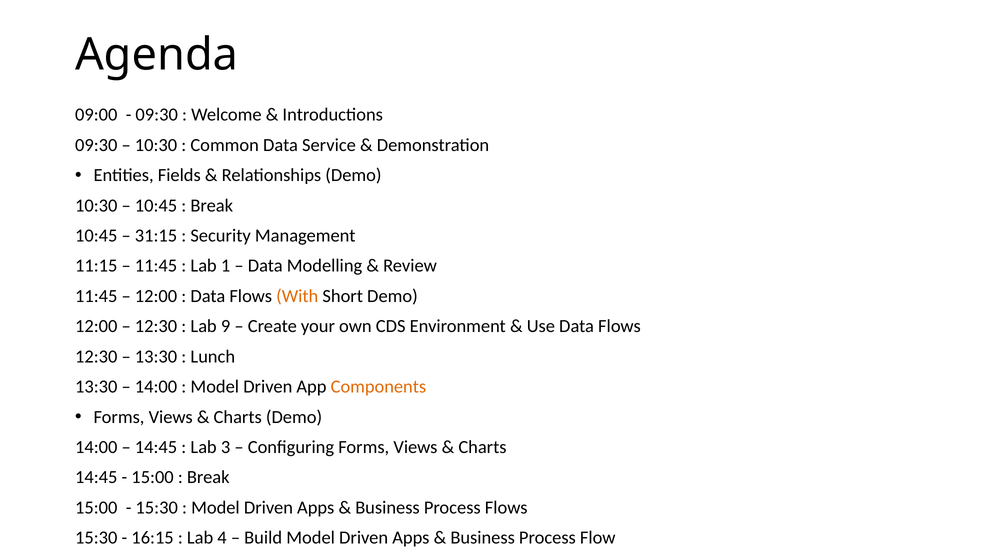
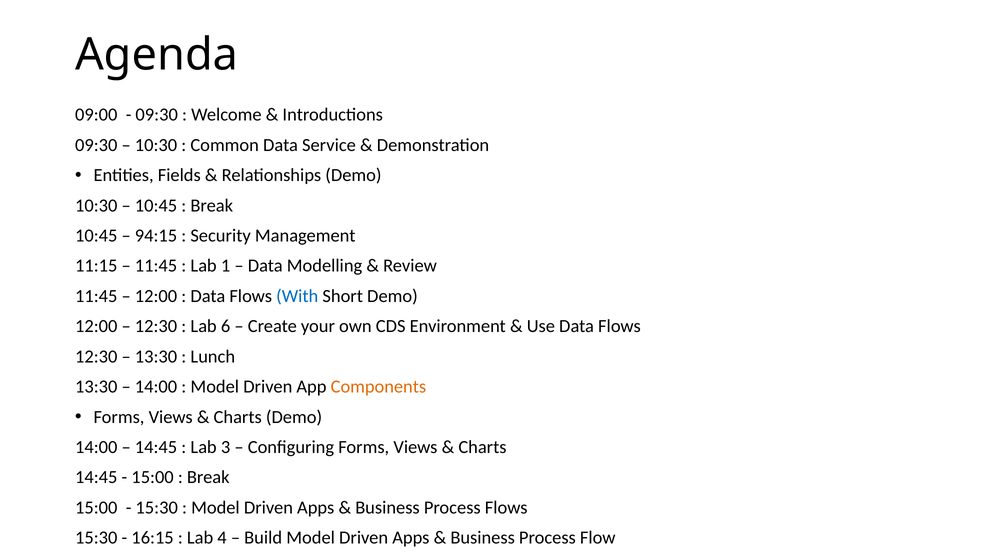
31:15: 31:15 -> 94:15 (156, 236)
With colour: orange -> blue (297, 296)
9: 9 -> 6 (226, 326)
